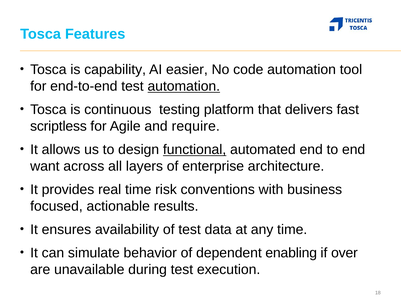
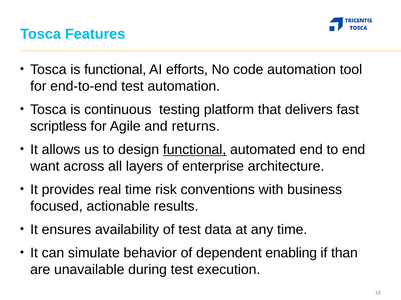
is capability: capability -> functional (115, 70)
easier: easier -> efforts (187, 70)
automation underline: present -> none (184, 87)
require: require -> returns (196, 127)
over: over -> than (344, 254)
